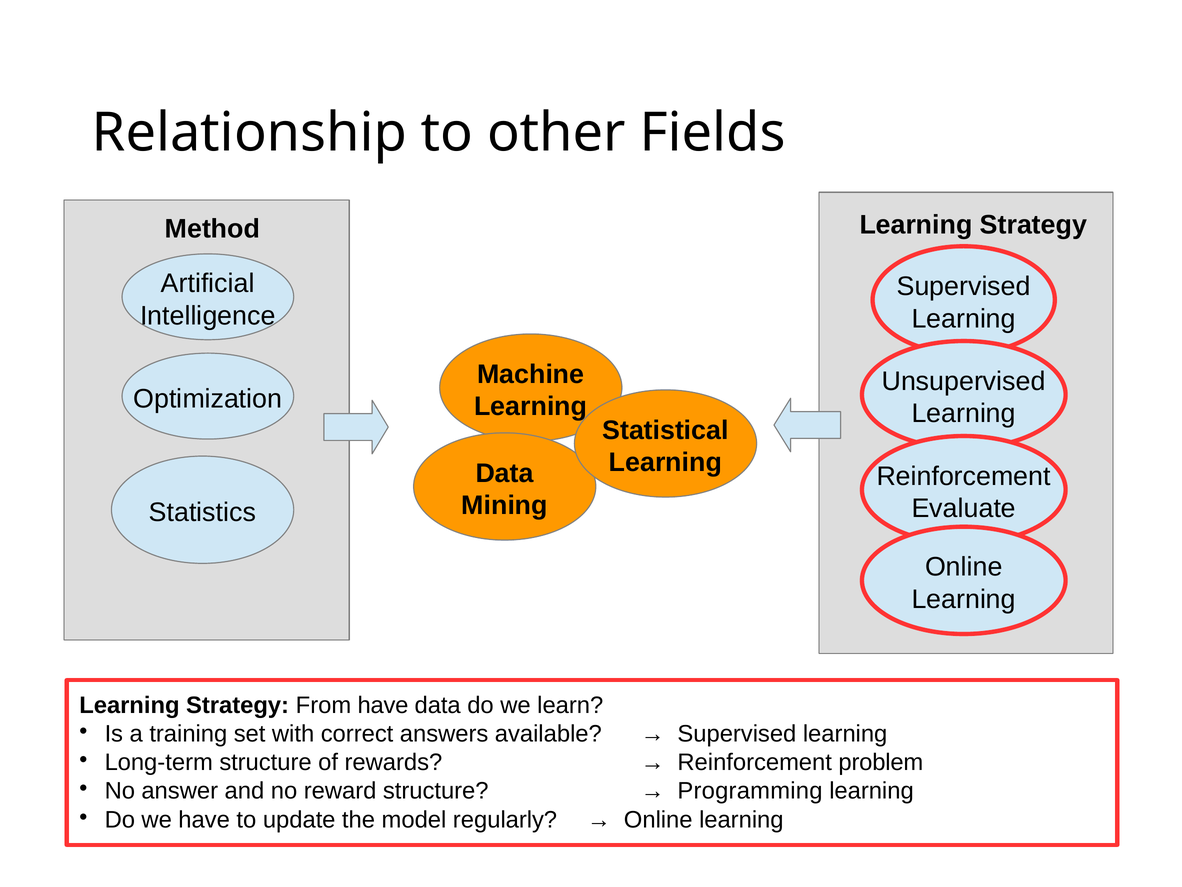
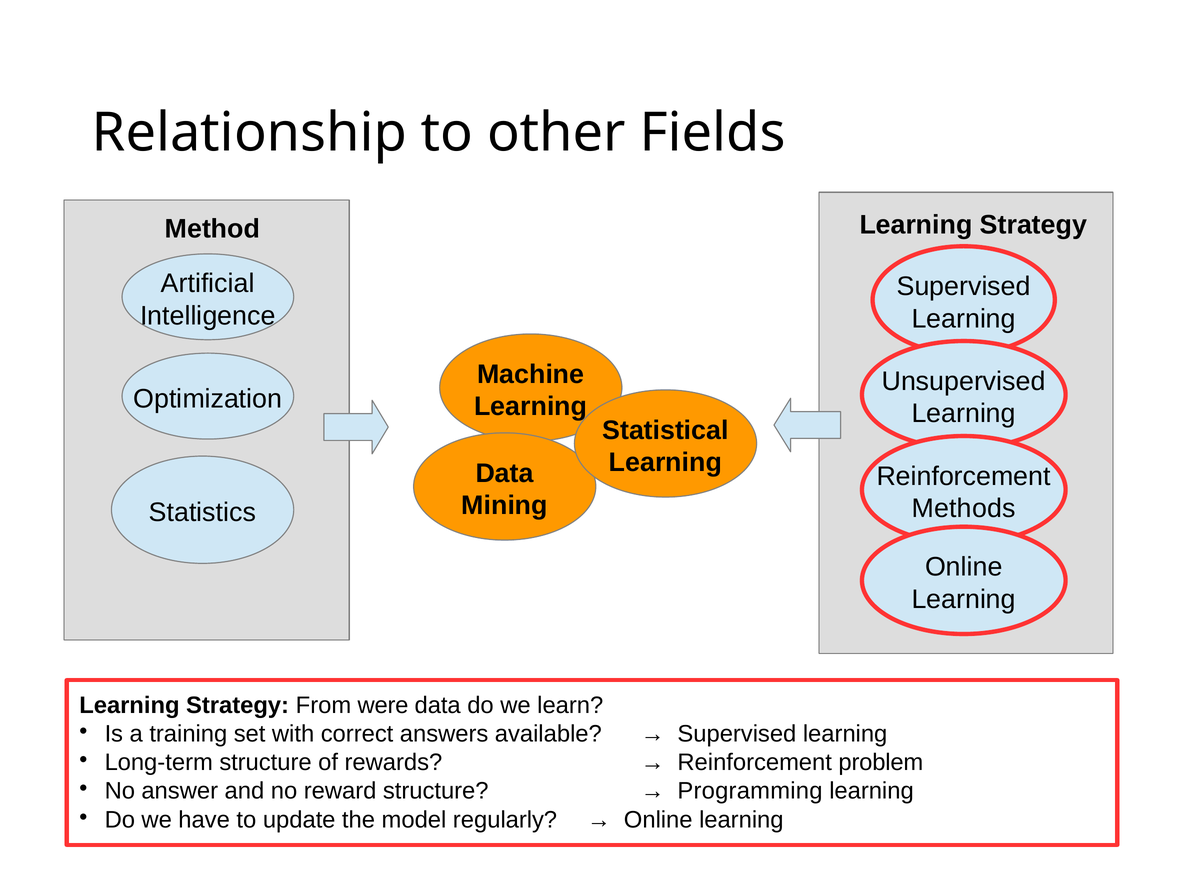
Evaluate: Evaluate -> Methods (964, 508)
From have: have -> were (383, 705)
